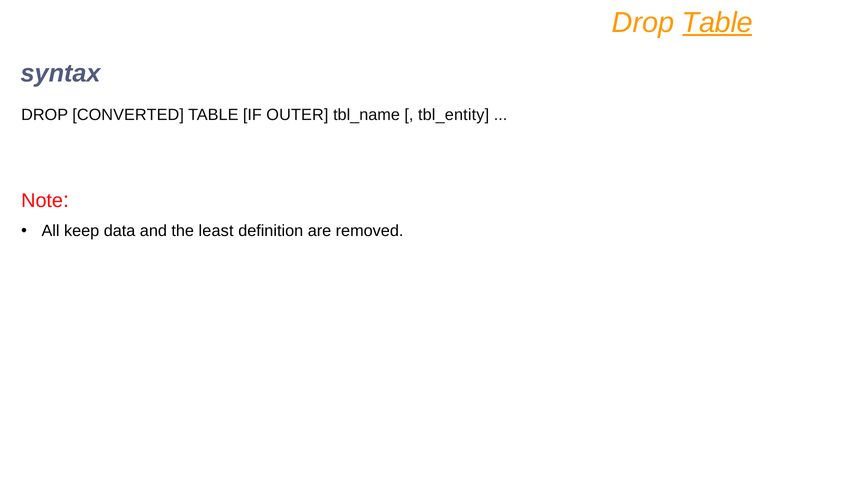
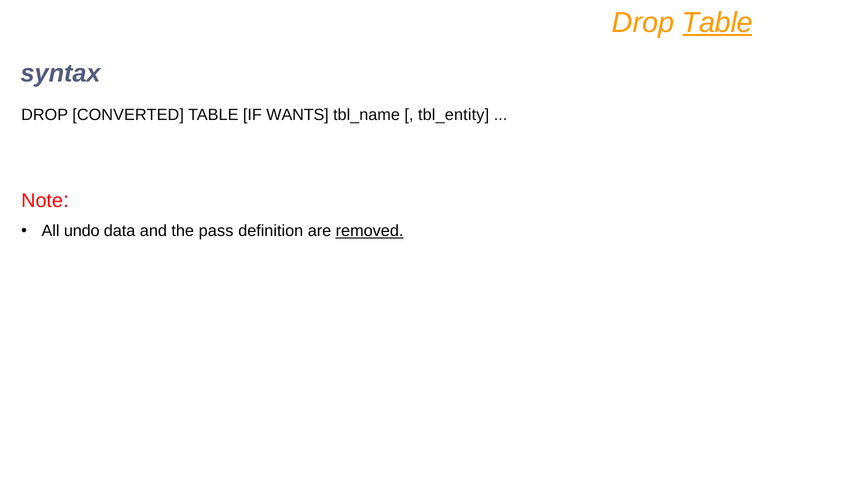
OUTER: OUTER -> WANTS (298, 115)
keep: keep -> undo (82, 231)
least: least -> pass (216, 231)
removed underline: none -> present (370, 231)
